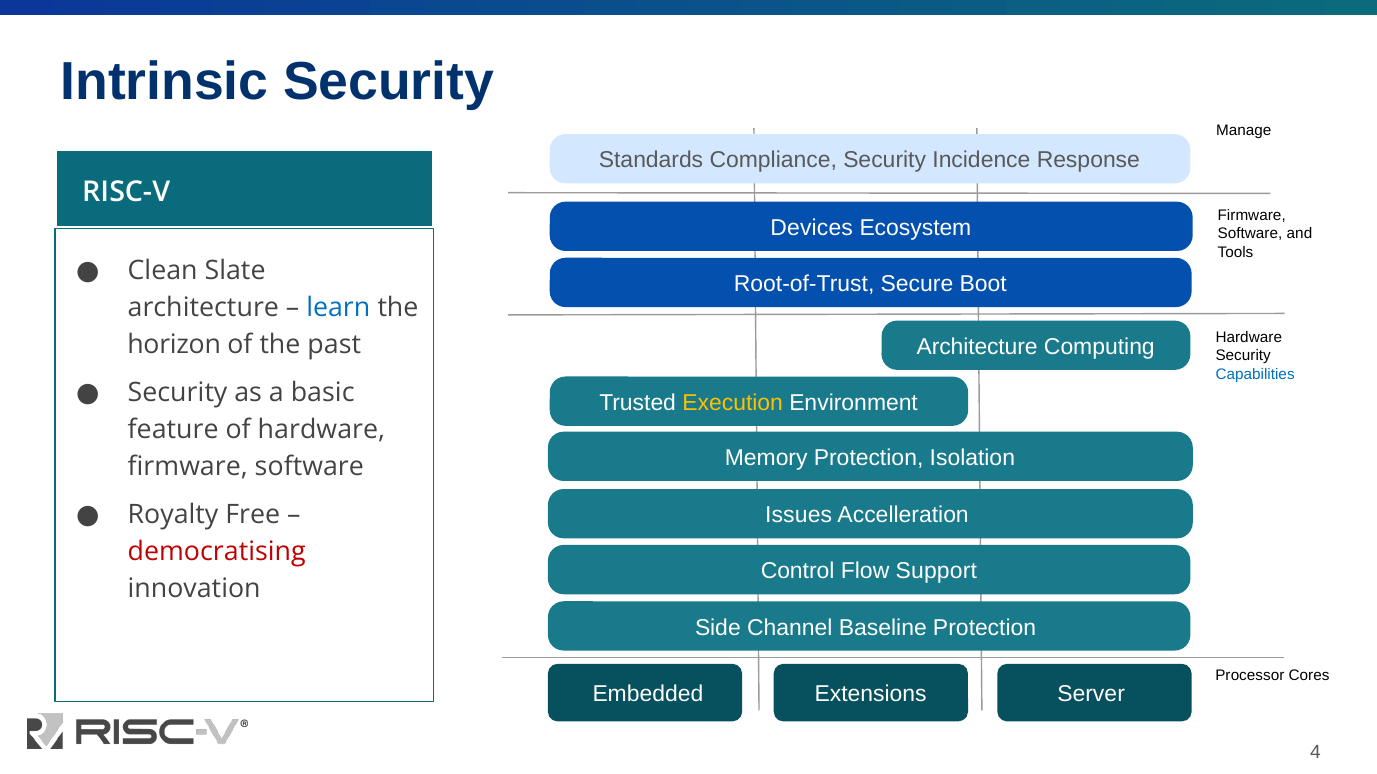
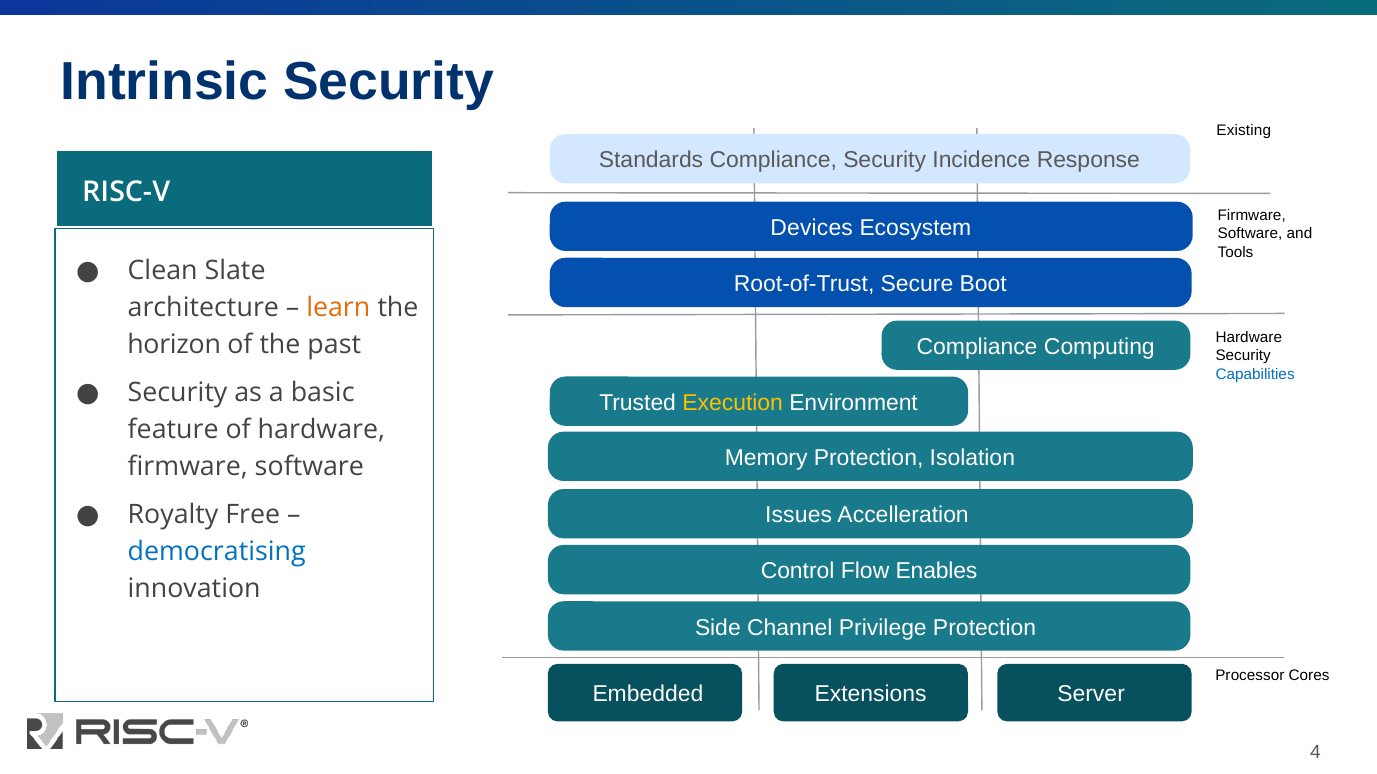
Manage: Manage -> Existing (1244, 130)
learn colour: blue -> orange (338, 308)
Architecture: Architecture -> Compliance (977, 347)
democratising colour: red -> blue (217, 552)
Support: Support -> Enables (936, 572)
Baseline: Baseline -> Privilege (883, 628)
